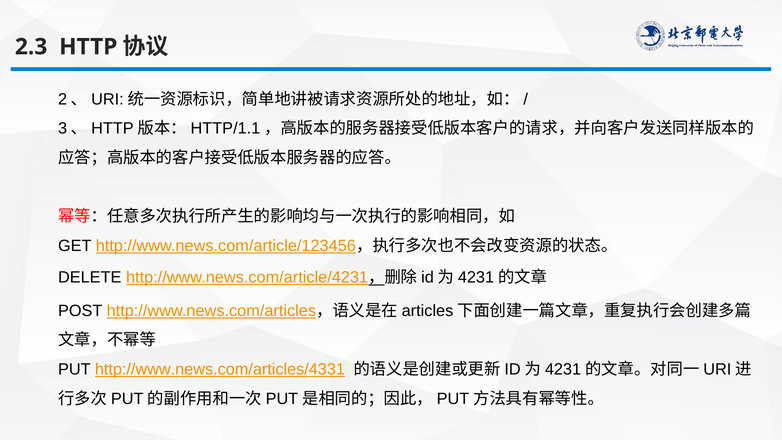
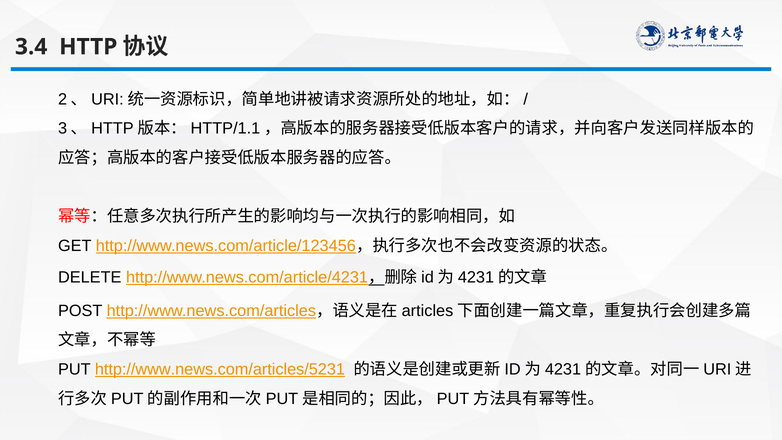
2.3: 2.3 -> 3.4 (31, 47)
http://www.news.com/articles/4331: http://www.news.com/articles/4331 -> http://www.news.com/articles/5231 (220, 369)
